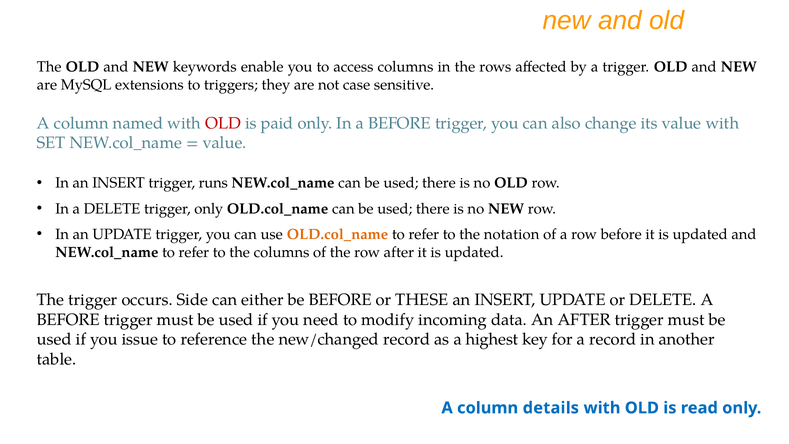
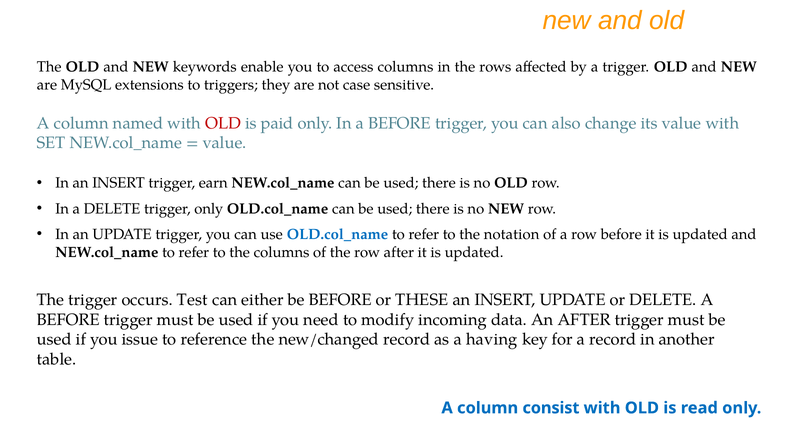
runs: runs -> earn (213, 183)
OLD.col_name colour: orange -> blue (338, 234)
Side: Side -> Test (192, 300)
highest: highest -> having (492, 339)
details: details -> consist (551, 408)
